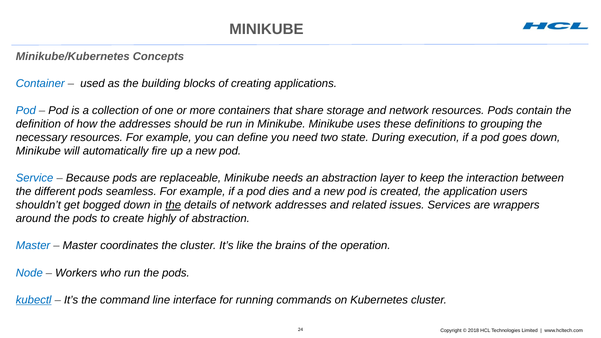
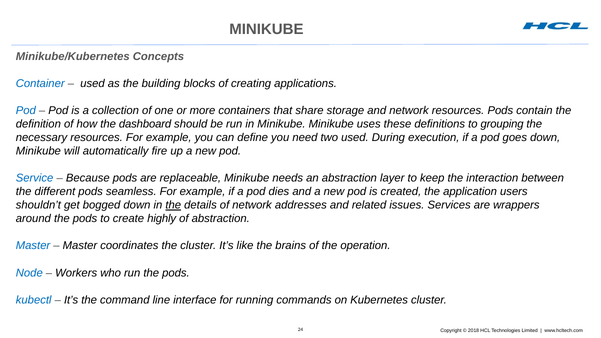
the addresses: addresses -> dashboard (145, 124)
two state: state -> used (355, 138)
kubectl underline: present -> none (34, 300)
